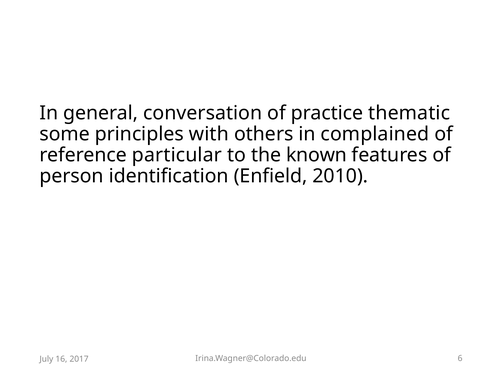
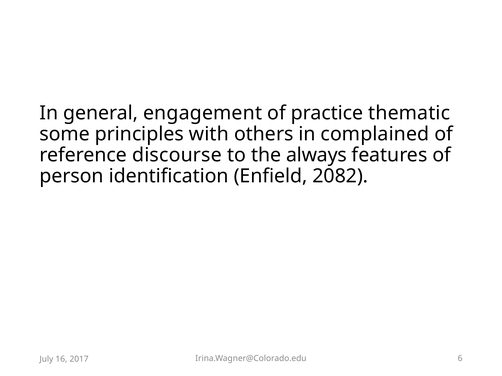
conversation: conversation -> engagement (203, 113)
particular: particular -> discourse (177, 155)
known: known -> always (317, 155)
2010: 2010 -> 2082 (340, 176)
